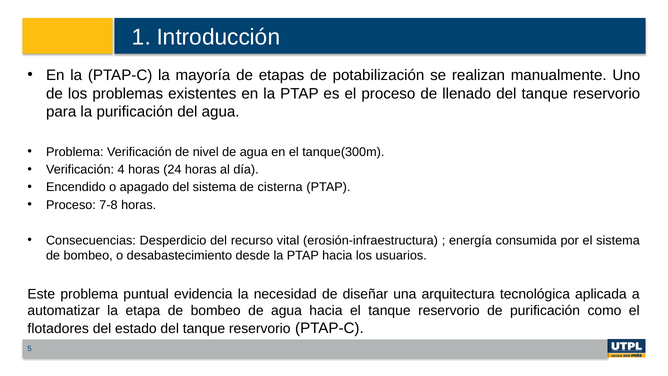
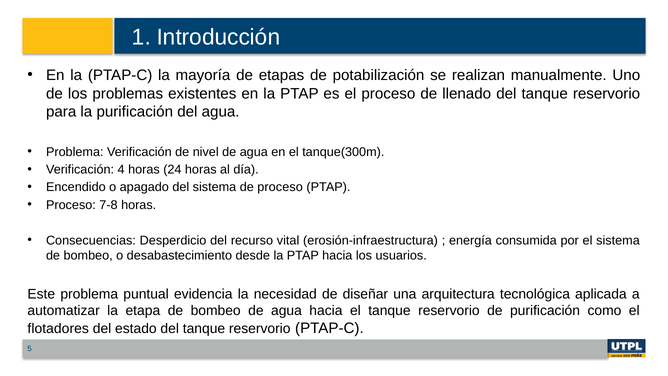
de cisterna: cisterna -> proceso (280, 187)
